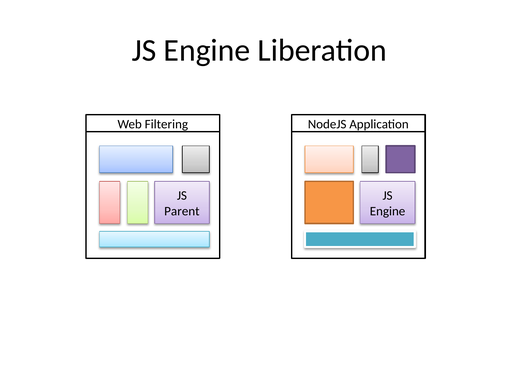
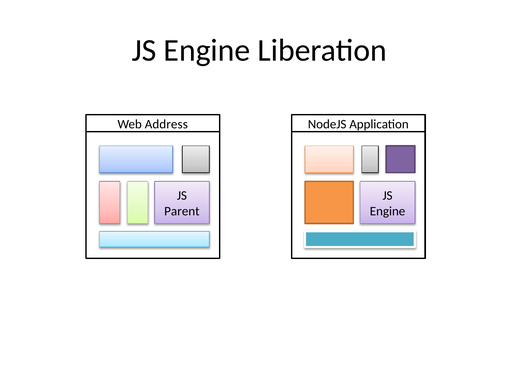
Filtering: Filtering -> Address (166, 124)
